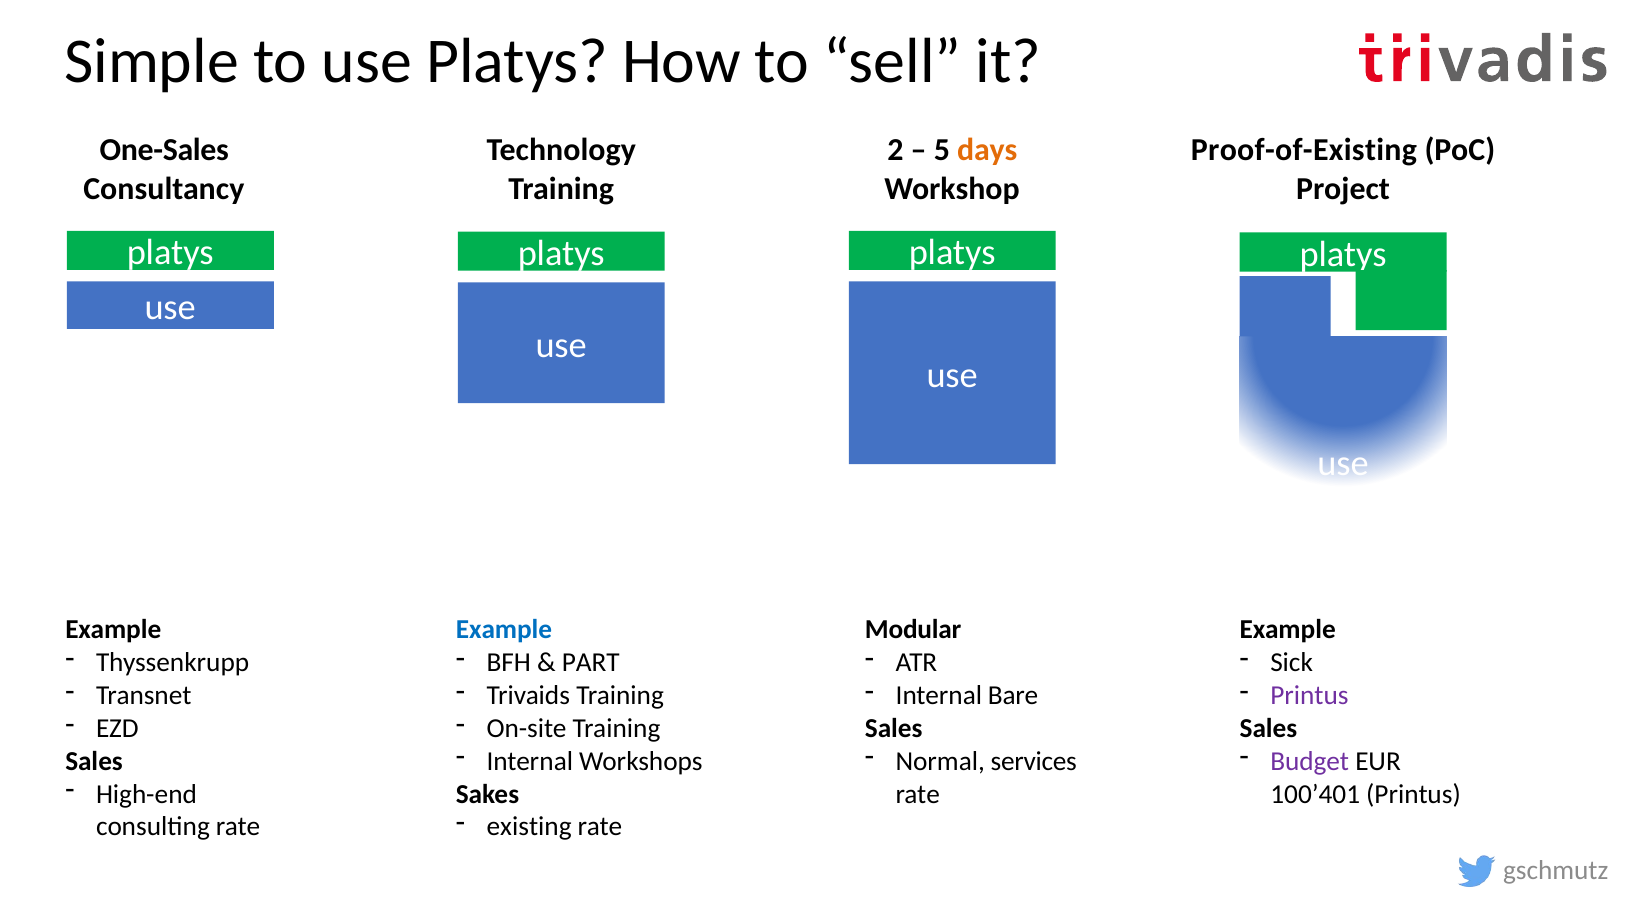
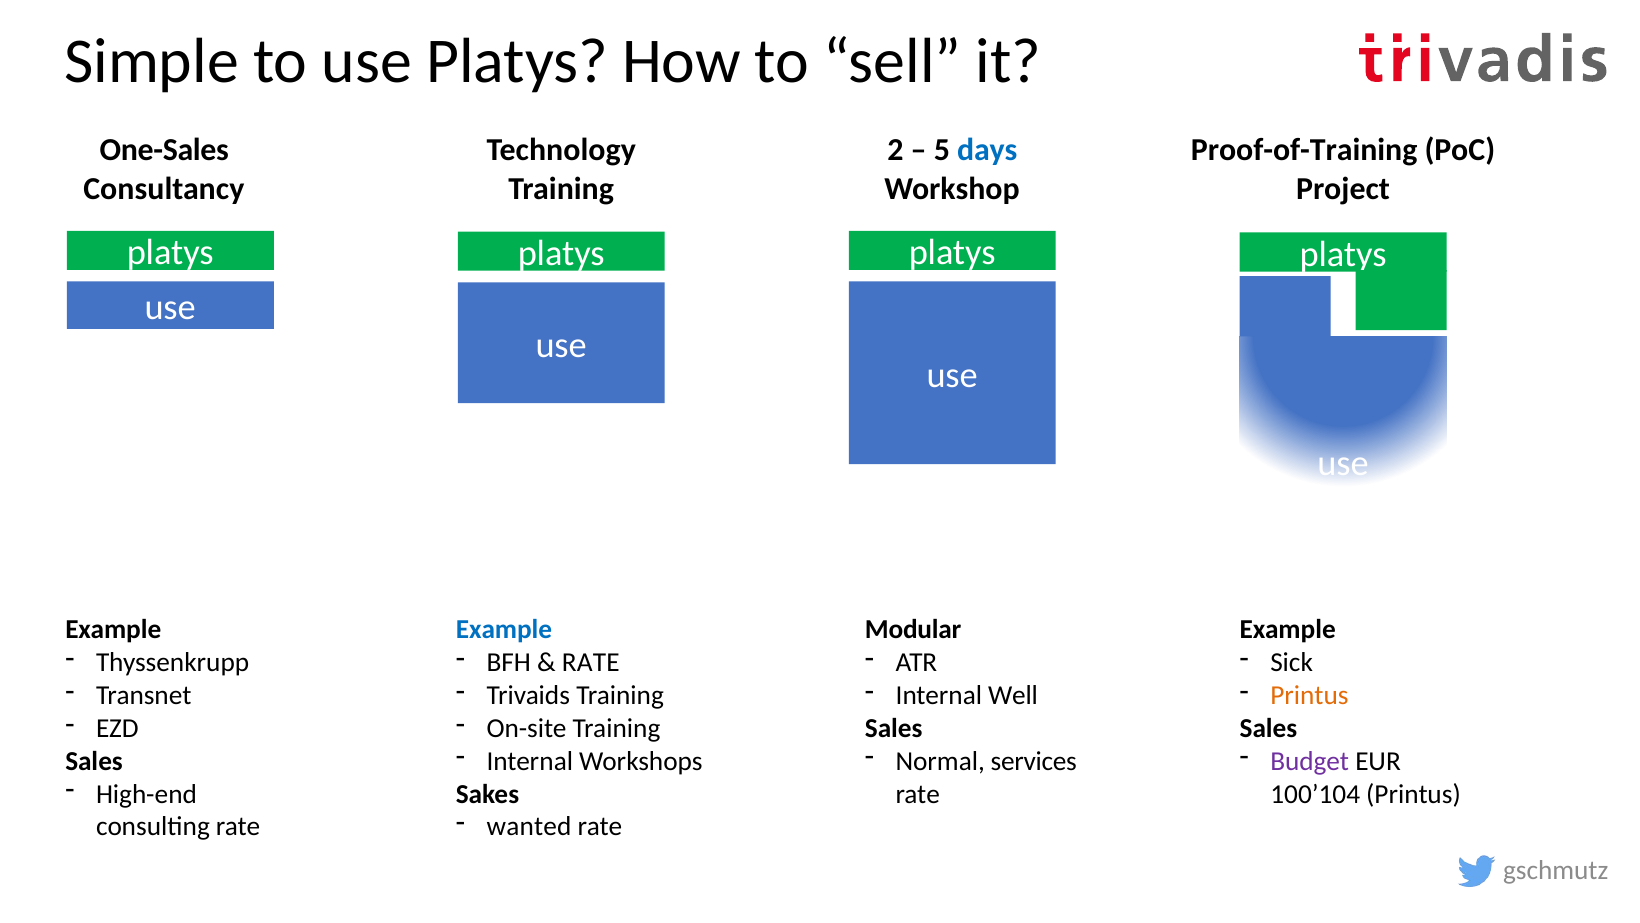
days colour: orange -> blue (987, 150)
Proof-of-Existing: Proof-of-Existing -> Proof-of-Training (1304, 150)
PART: PART -> RATE (591, 662)
Bare: Bare -> Well (1013, 695)
Printus colour: purple -> orange (1309, 695)
100’401: 100’401 -> 100’104 (1315, 794)
existing: existing -> wanted (529, 826)
